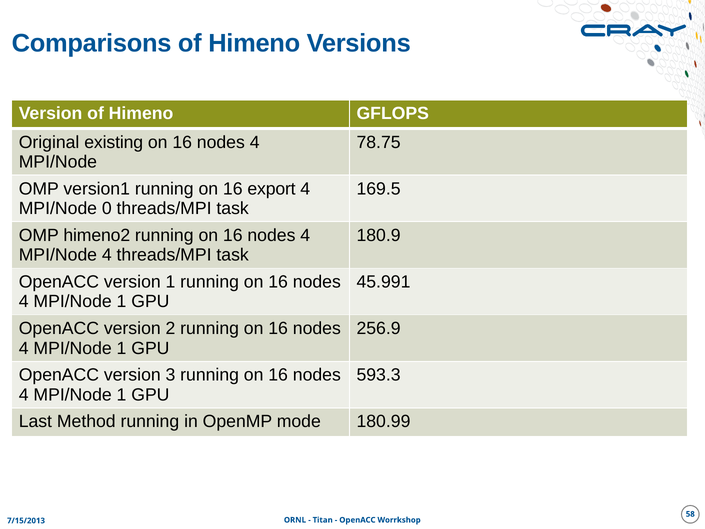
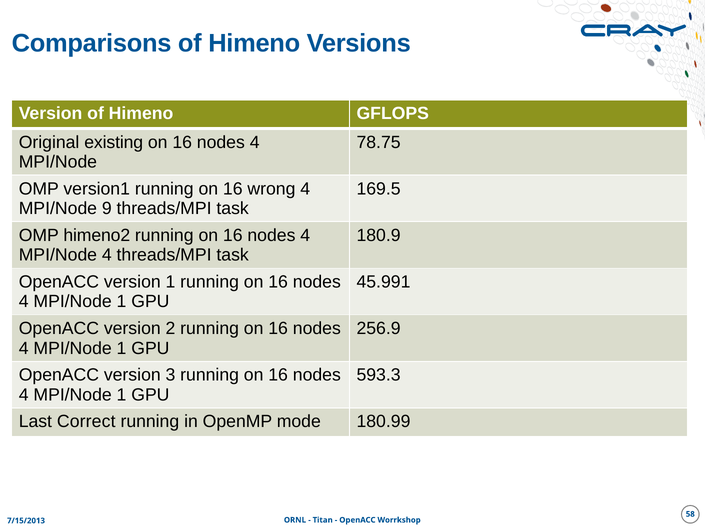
export: export -> wrong (271, 189)
0: 0 -> 9 (107, 208)
Method: Method -> Correct (86, 421)
